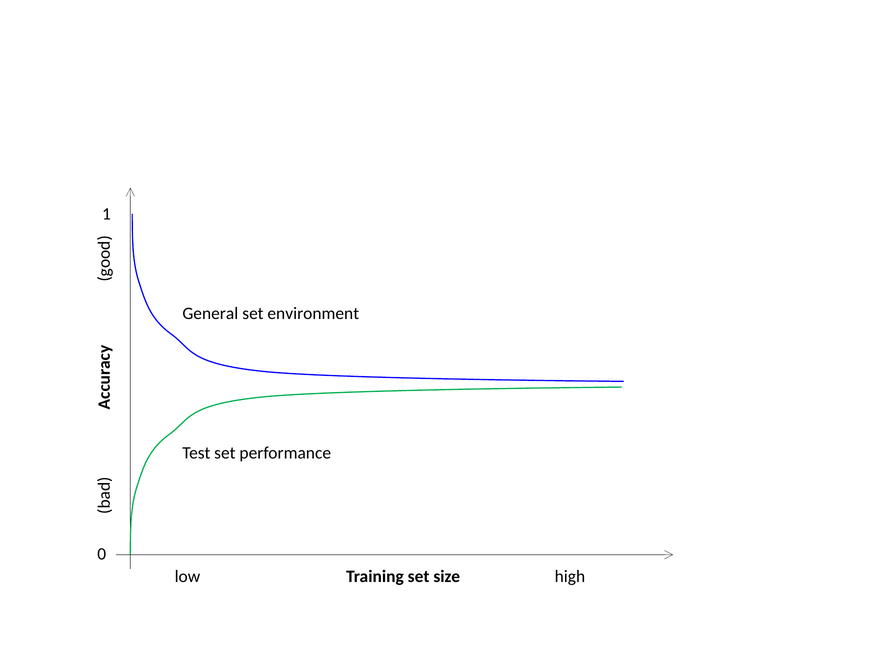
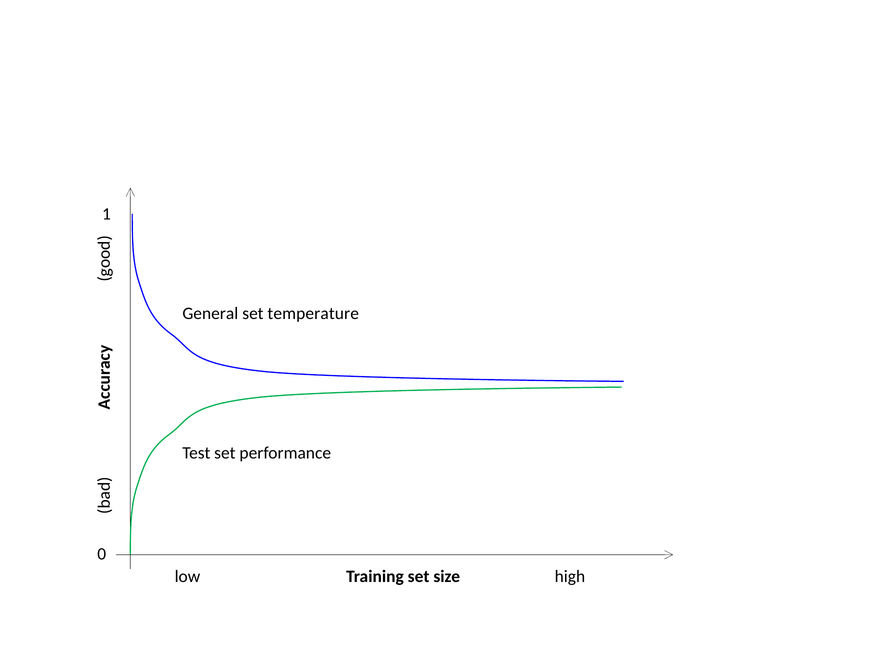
environment: environment -> temperature (313, 313)
